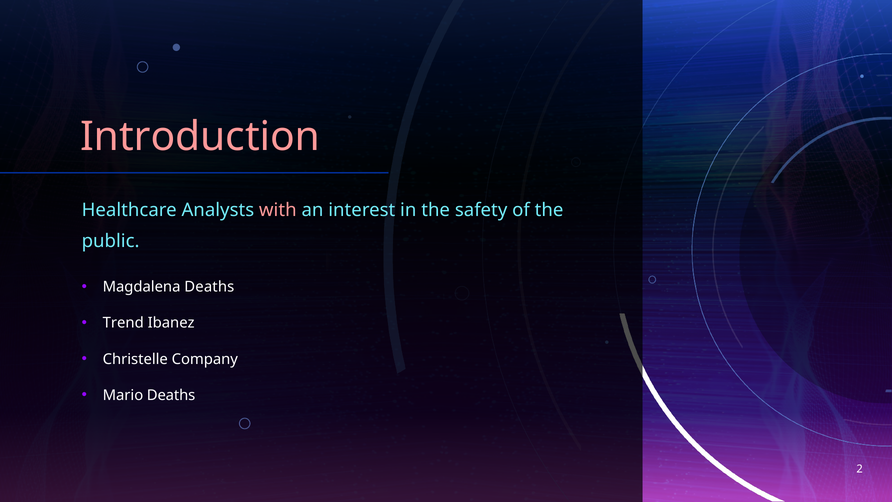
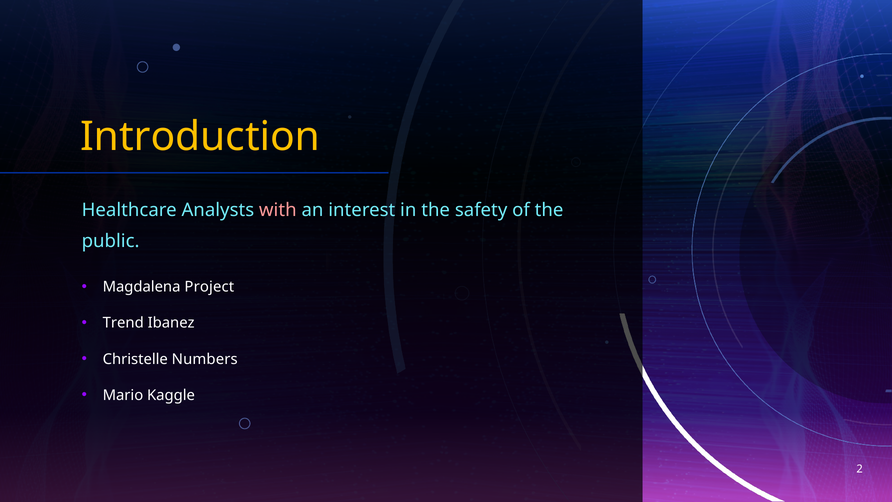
Introduction colour: pink -> yellow (200, 137)
Magdalena Deaths: Deaths -> Project (209, 287)
Company: Company -> Numbers (205, 359)
Mario Deaths: Deaths -> Kaggle (171, 395)
